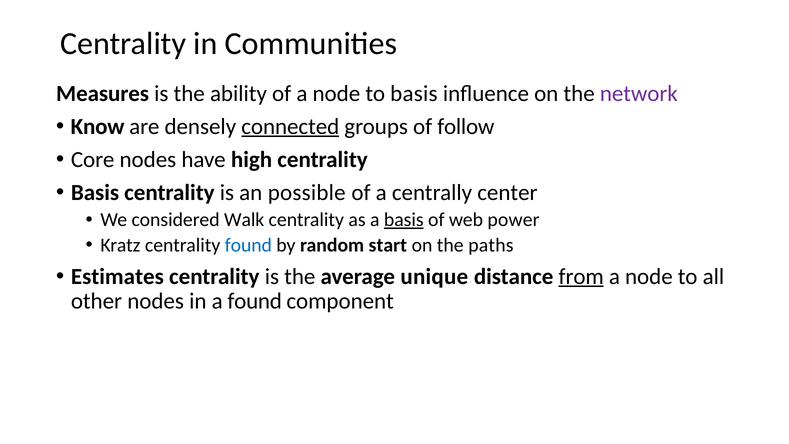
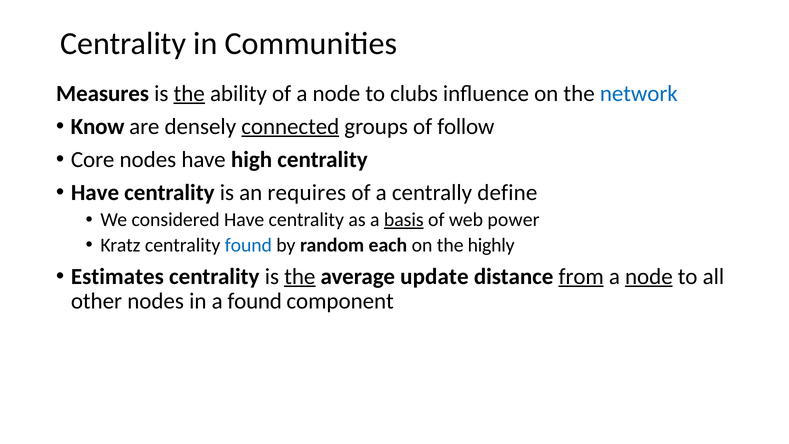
the underline: none -> present (189, 93)
to basis: basis -> clubs (414, 93)
network colour: purple -> blue (639, 93)
Basis: Basis -> Have (95, 193)
possible: possible -> requires (307, 193)
center: center -> define (507, 193)
considered Walk: Walk -> Have (244, 220)
start: start -> each (388, 245)
paths: paths -> highly (491, 245)
the underline: none -> present (300, 276)
unique: unique -> update (434, 276)
node underline: none -> present (649, 276)
